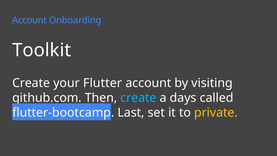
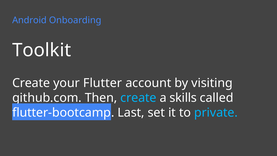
Account: Account -> Android (29, 20)
days: days -> skills (183, 98)
private colour: yellow -> light blue (216, 112)
